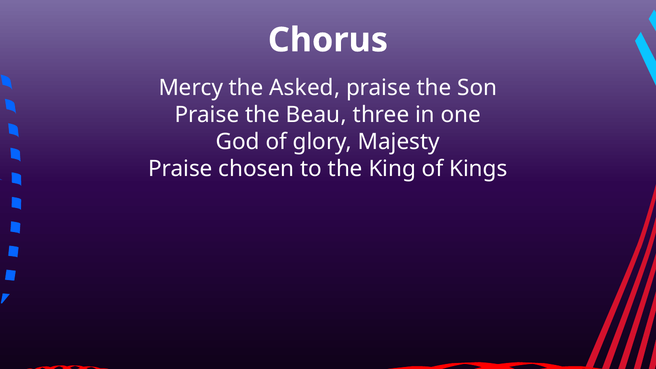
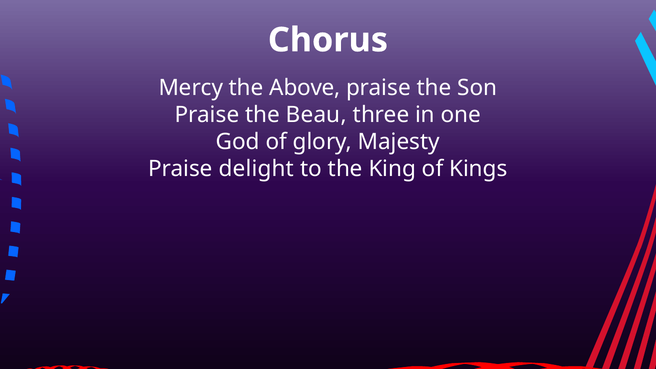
Asked: Asked -> Above (305, 88)
chosen: chosen -> delight (256, 169)
